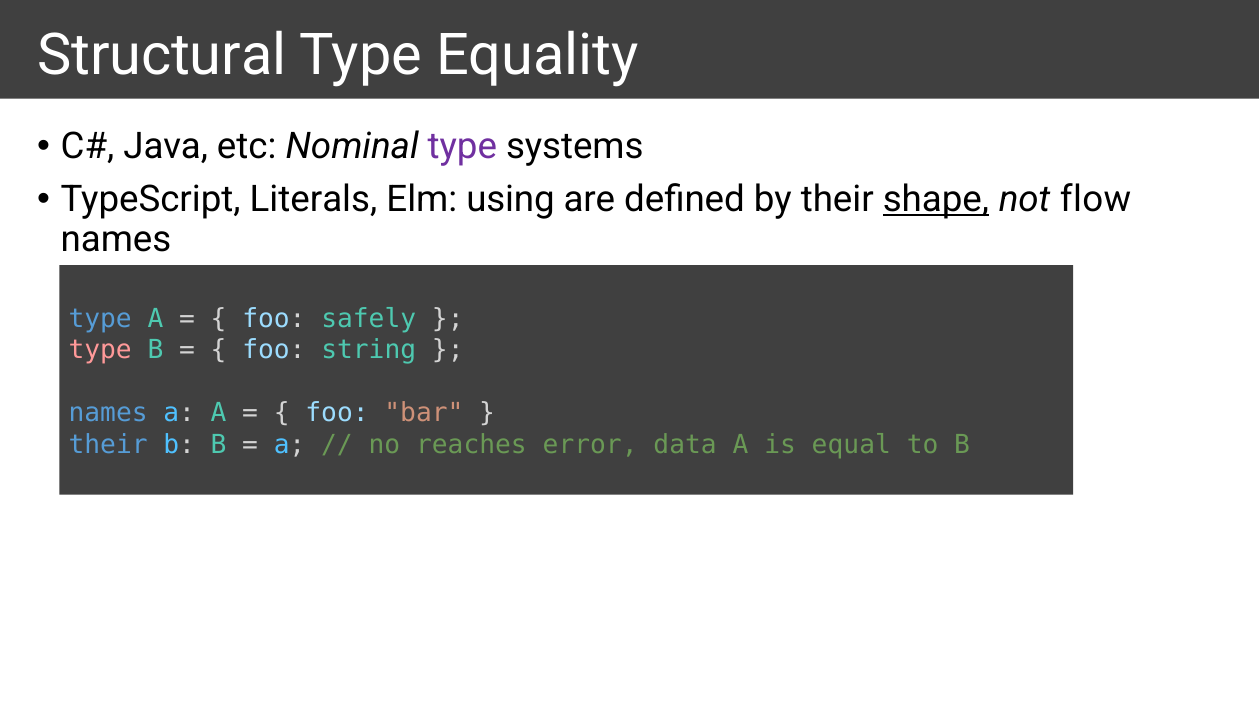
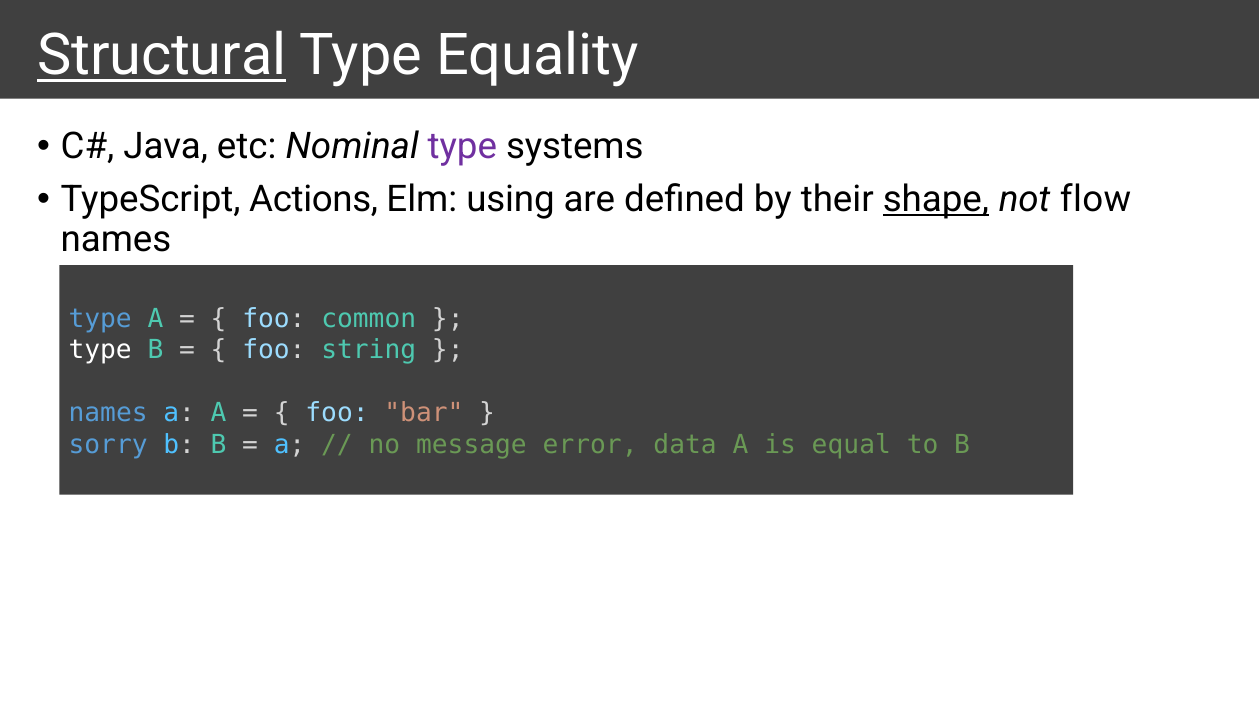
Structural underline: none -> present (162, 56)
Literals: Literals -> Actions (314, 199)
safely: safely -> common (369, 319)
type colour: pink -> white (100, 350)
their: their -> sorry (108, 445)
reaches: reaches -> message (471, 445)
